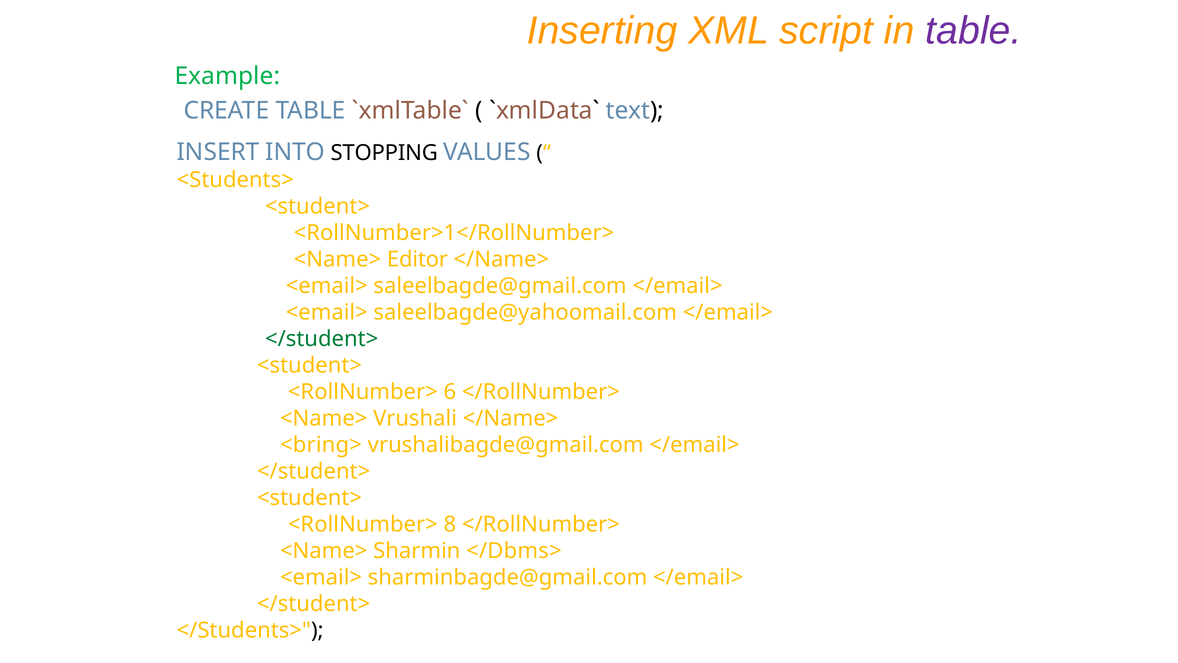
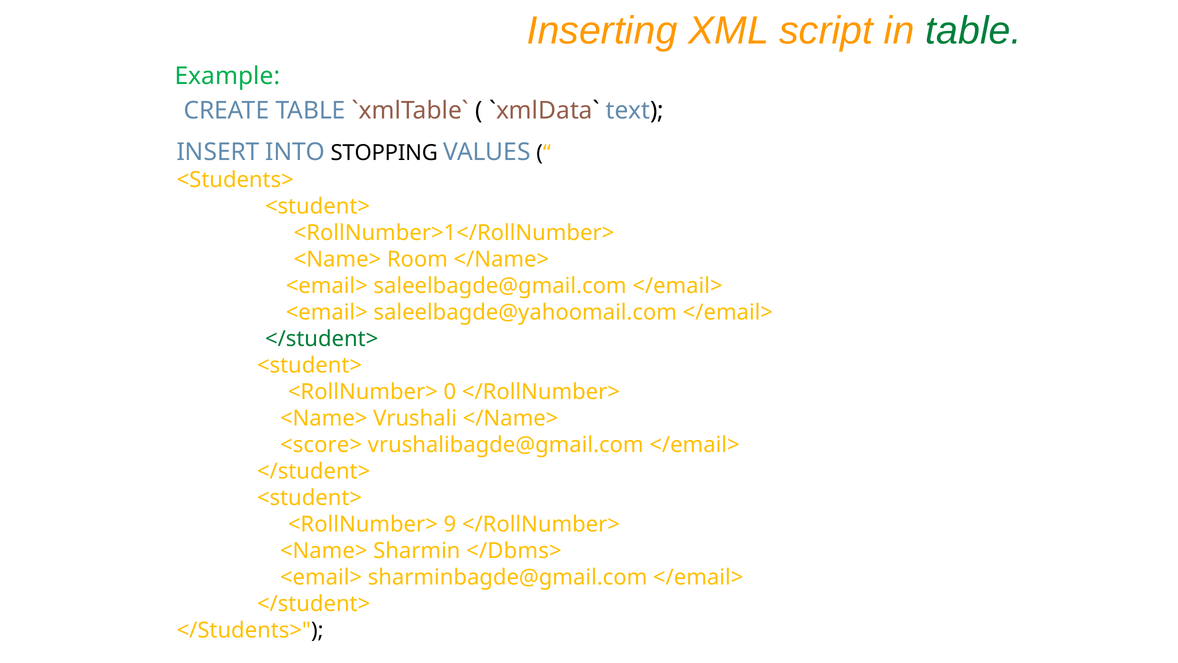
table colour: purple -> green (973, 31)
Editor: Editor -> Room (417, 259)
6: 6 -> 0 (450, 392)
<bring>: <bring> -> <score> (321, 445)
8: 8 -> 9 (450, 524)
